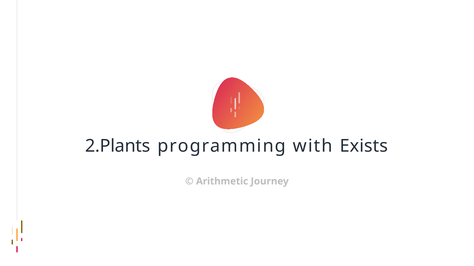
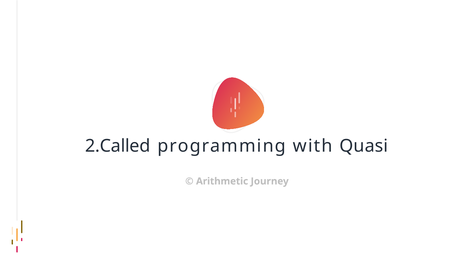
2.Plants: 2.Plants -> 2.Called (118, 146)
Exists: Exists -> Quasi (364, 146)
